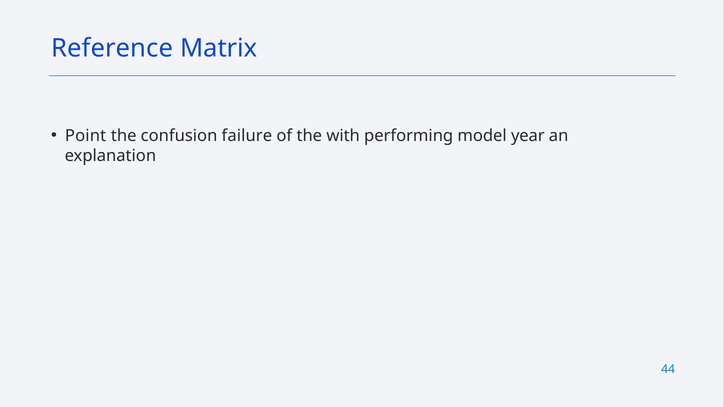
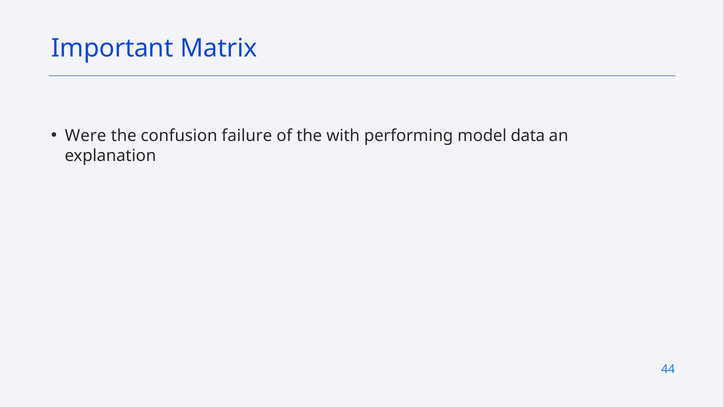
Reference: Reference -> Important (112, 48)
Point: Point -> Were (86, 136)
year: year -> data (528, 136)
